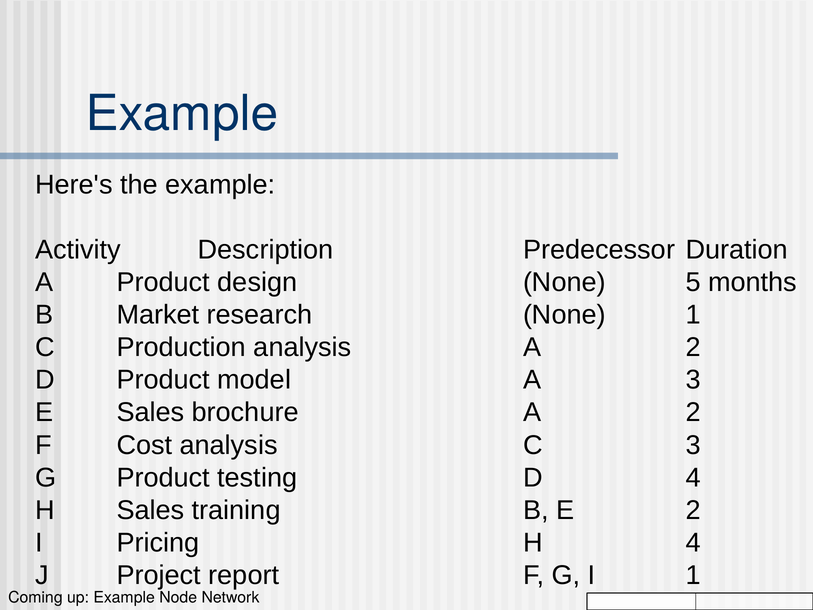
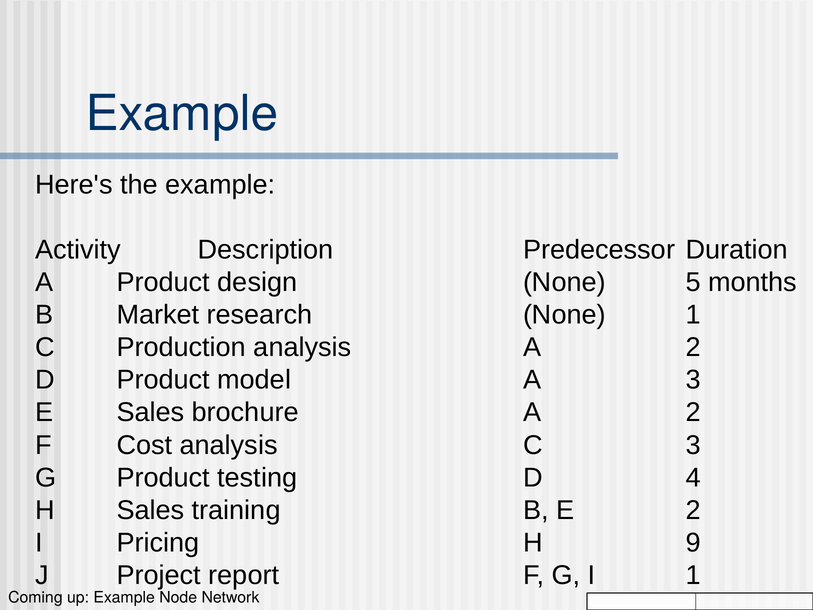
H 4: 4 -> 9 (693, 542)
